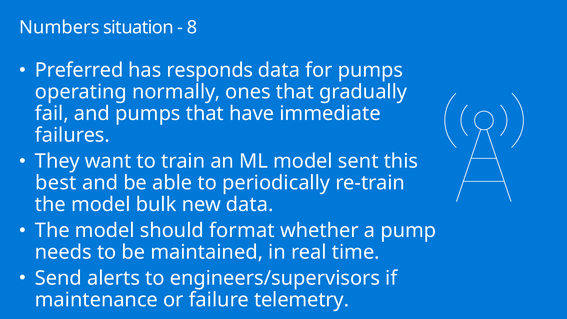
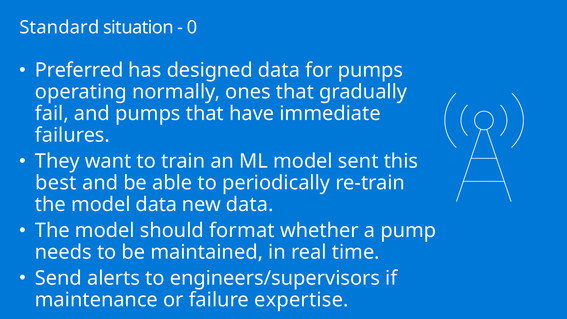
Numbers: Numbers -> Standard (59, 27)
8: 8 -> 0 (192, 27)
responds: responds -> designed (210, 70)
model bulk: bulk -> data (156, 205)
telemetry: telemetry -> expertise (301, 300)
